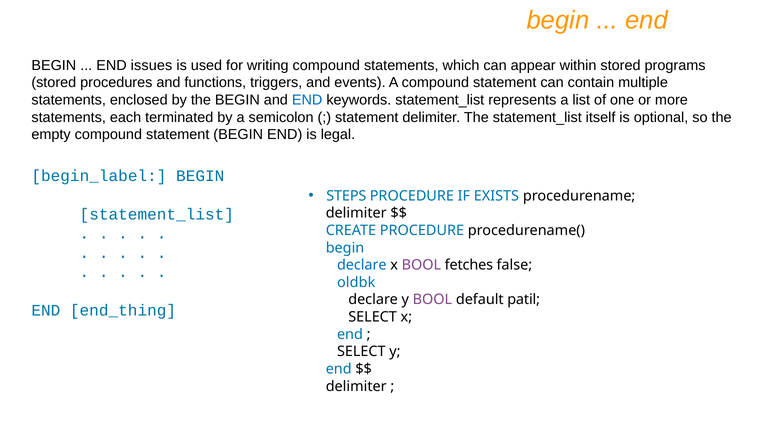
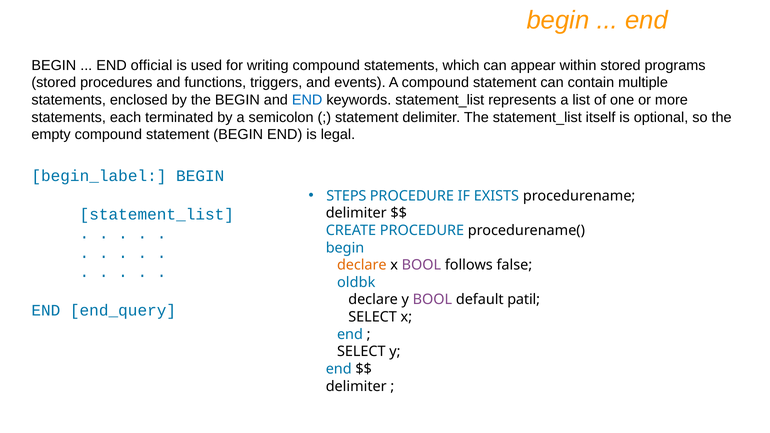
issues: issues -> official (152, 65)
declare colour: blue -> orange (362, 265)
fetches: fetches -> follows (469, 265)
end_thing: end_thing -> end_query (123, 311)
